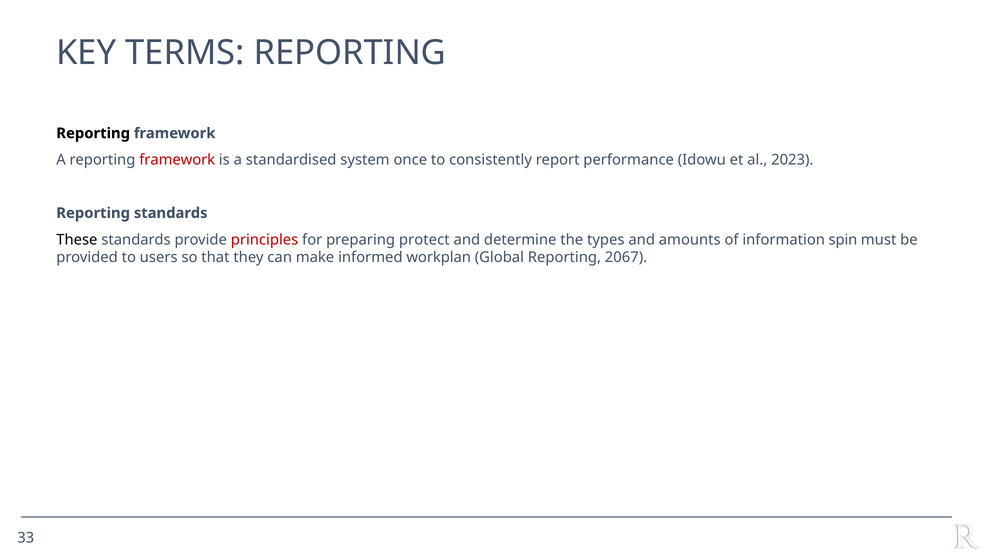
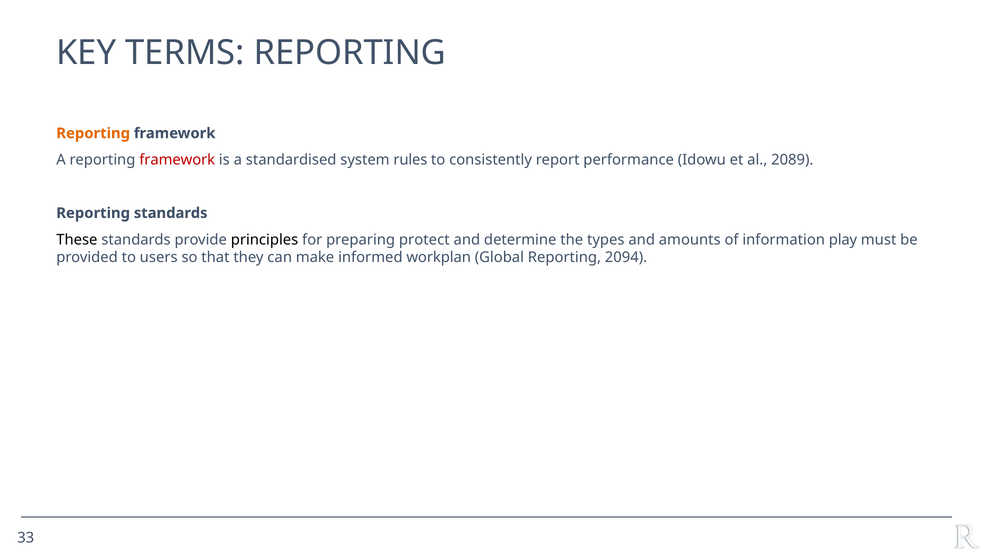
Reporting colour: black -> orange (93, 133)
once: once -> rules (410, 160)
2023: 2023 -> 2089 (792, 160)
principles colour: red -> black (265, 240)
spin: spin -> play (843, 240)
2067: 2067 -> 2094 (626, 258)
